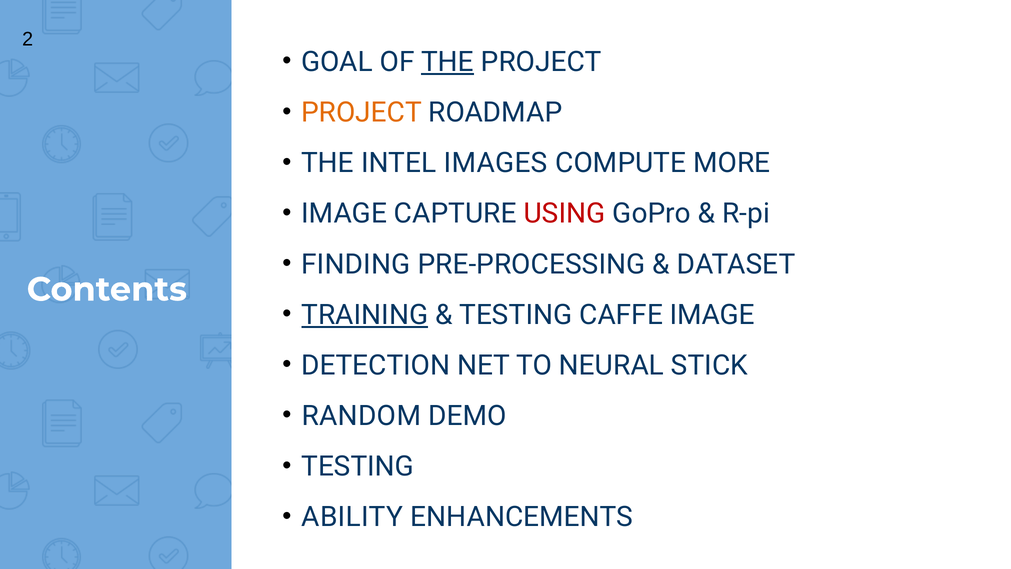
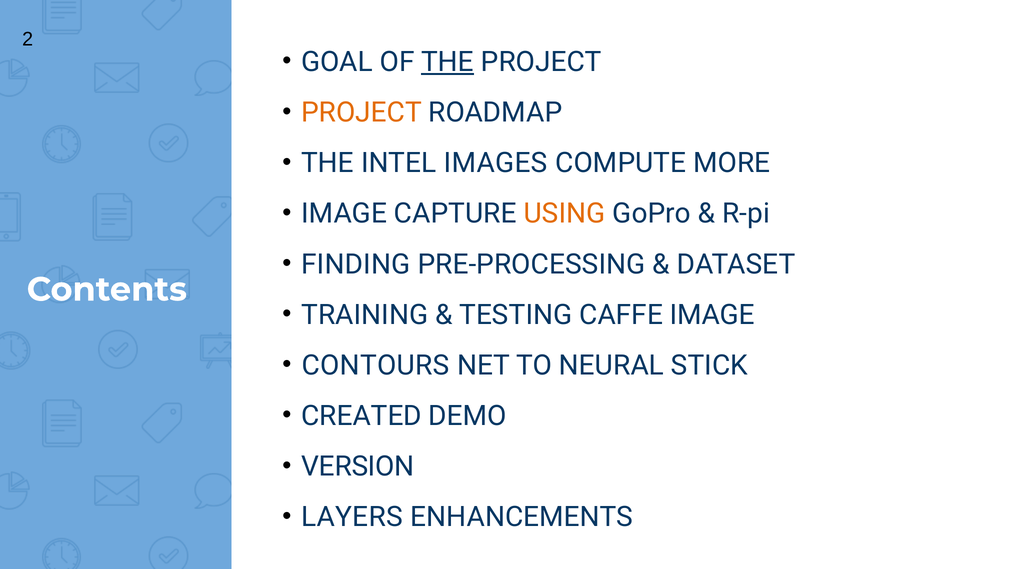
USING colour: red -> orange (565, 214)
TRAINING underline: present -> none (365, 315)
DETECTION: DETECTION -> CONTOURS (376, 365)
RANDOM: RANDOM -> CREATED (362, 416)
TESTING: TESTING -> VERSION (358, 466)
ABILITY: ABILITY -> LAYERS (352, 517)
